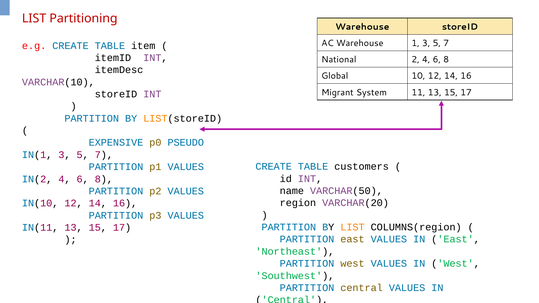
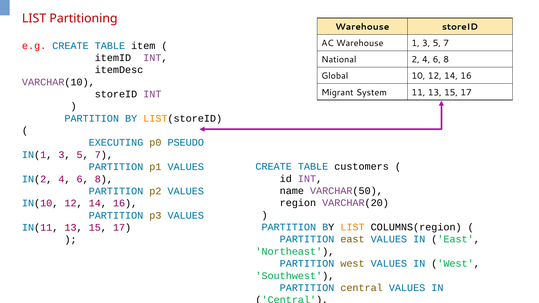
EXPENSIVE: EXPENSIVE -> EXECUTING (116, 143)
